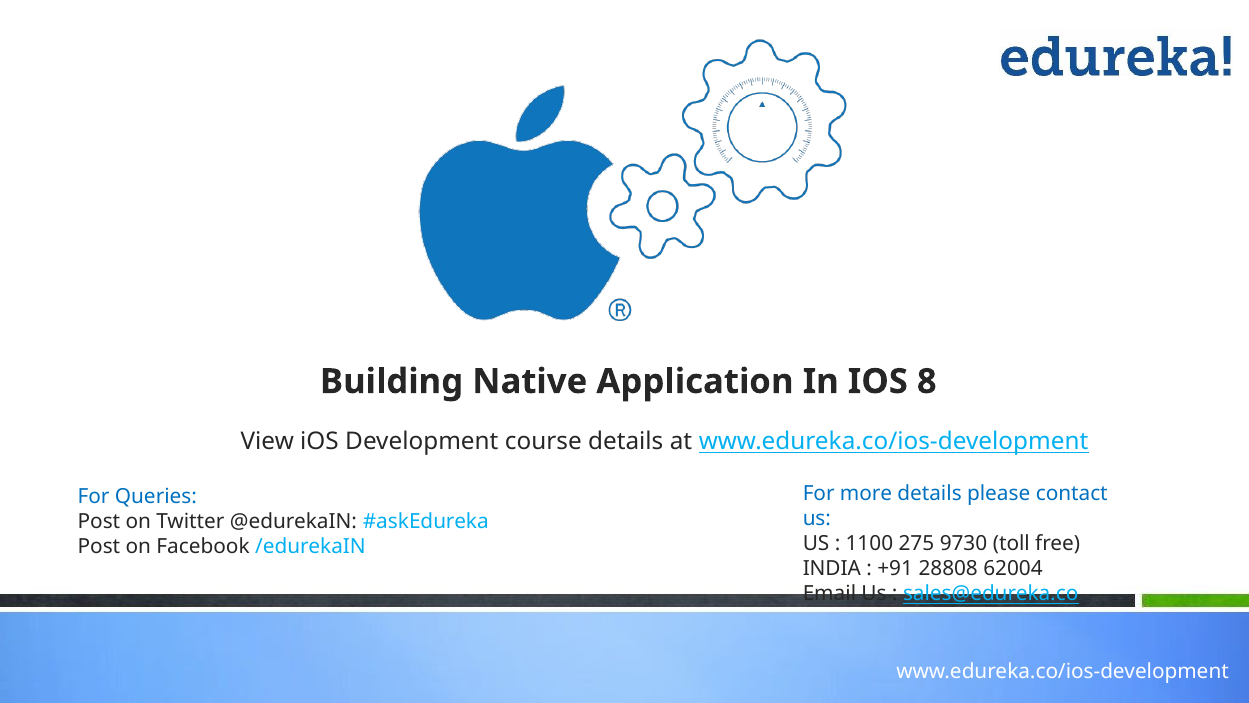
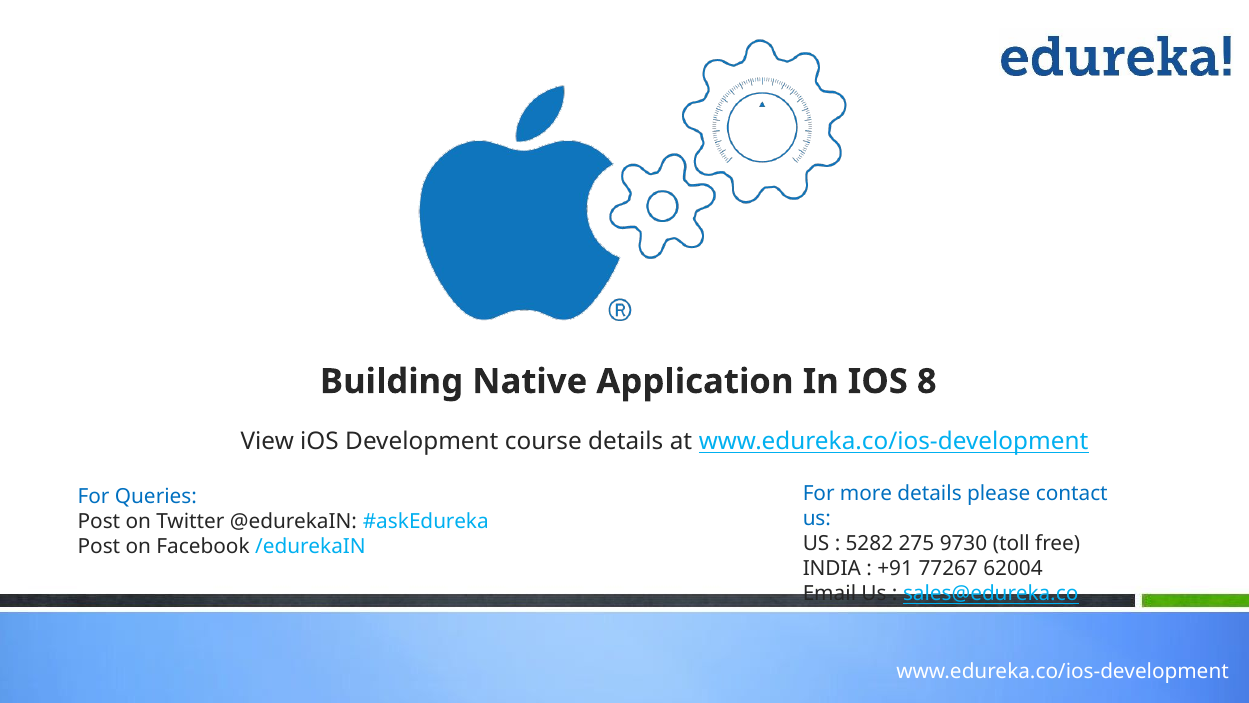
1100: 1100 -> 5282 (869, 544)
28808: 28808 -> 77267 (948, 569)
